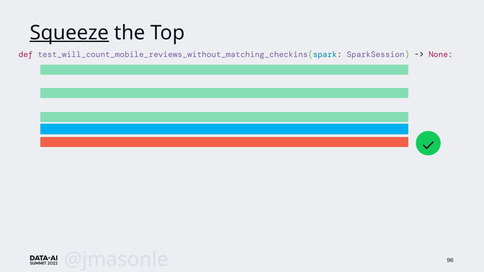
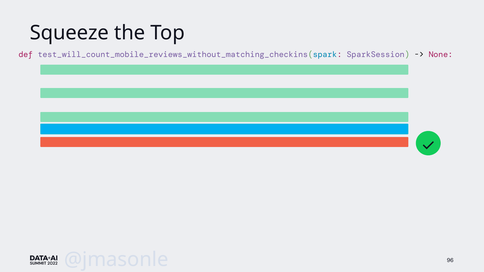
Squeeze underline: present -> none (69, 33)
